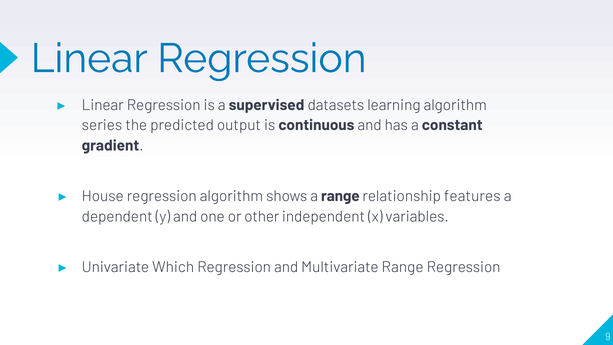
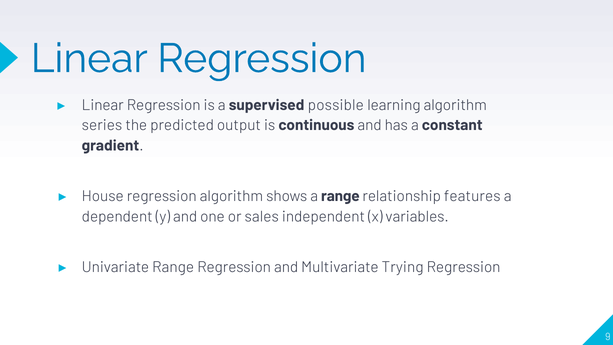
datasets: datasets -> possible (336, 105)
other: other -> sales (262, 216)
Univariate Which: Which -> Range (173, 267)
Multivariate Range: Range -> Trying (403, 267)
